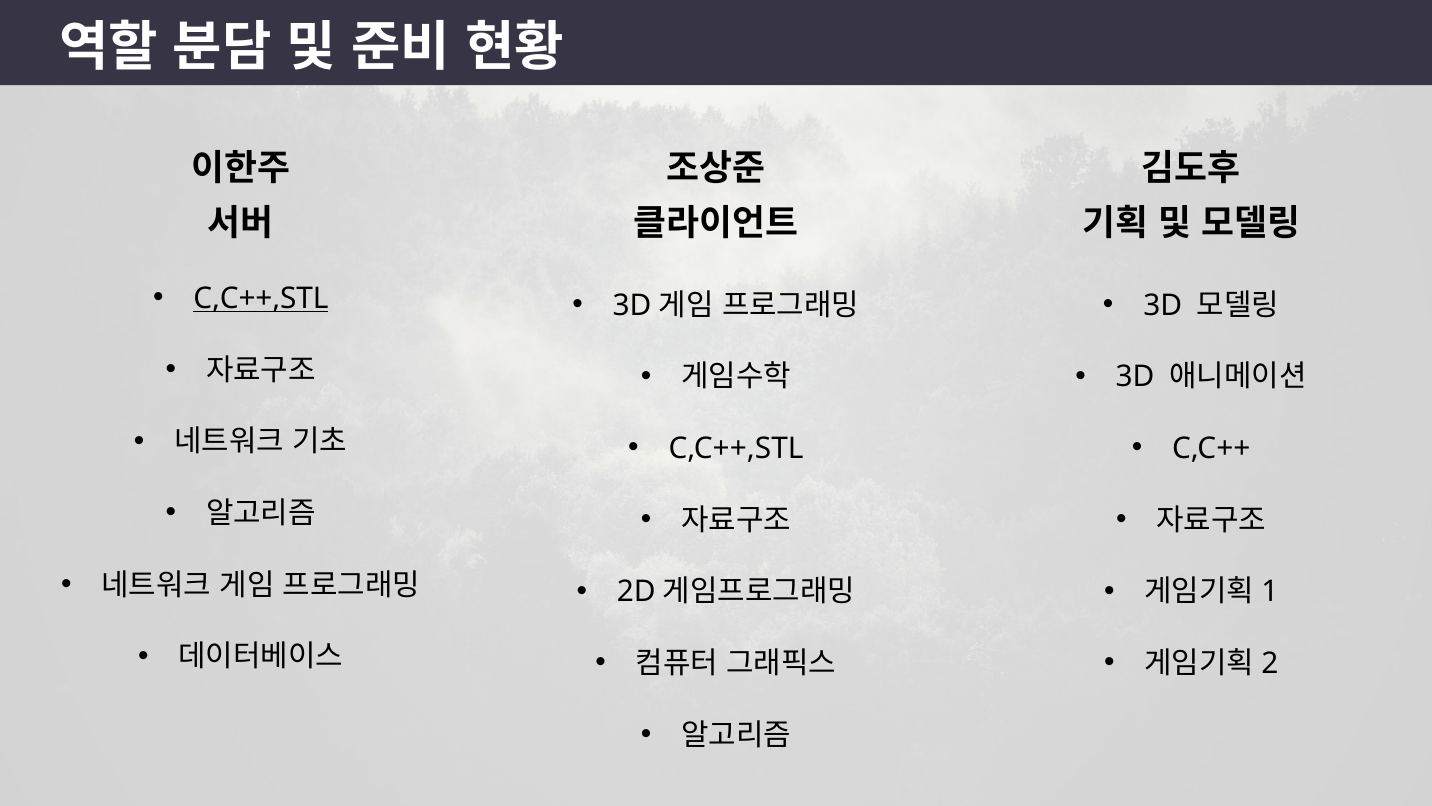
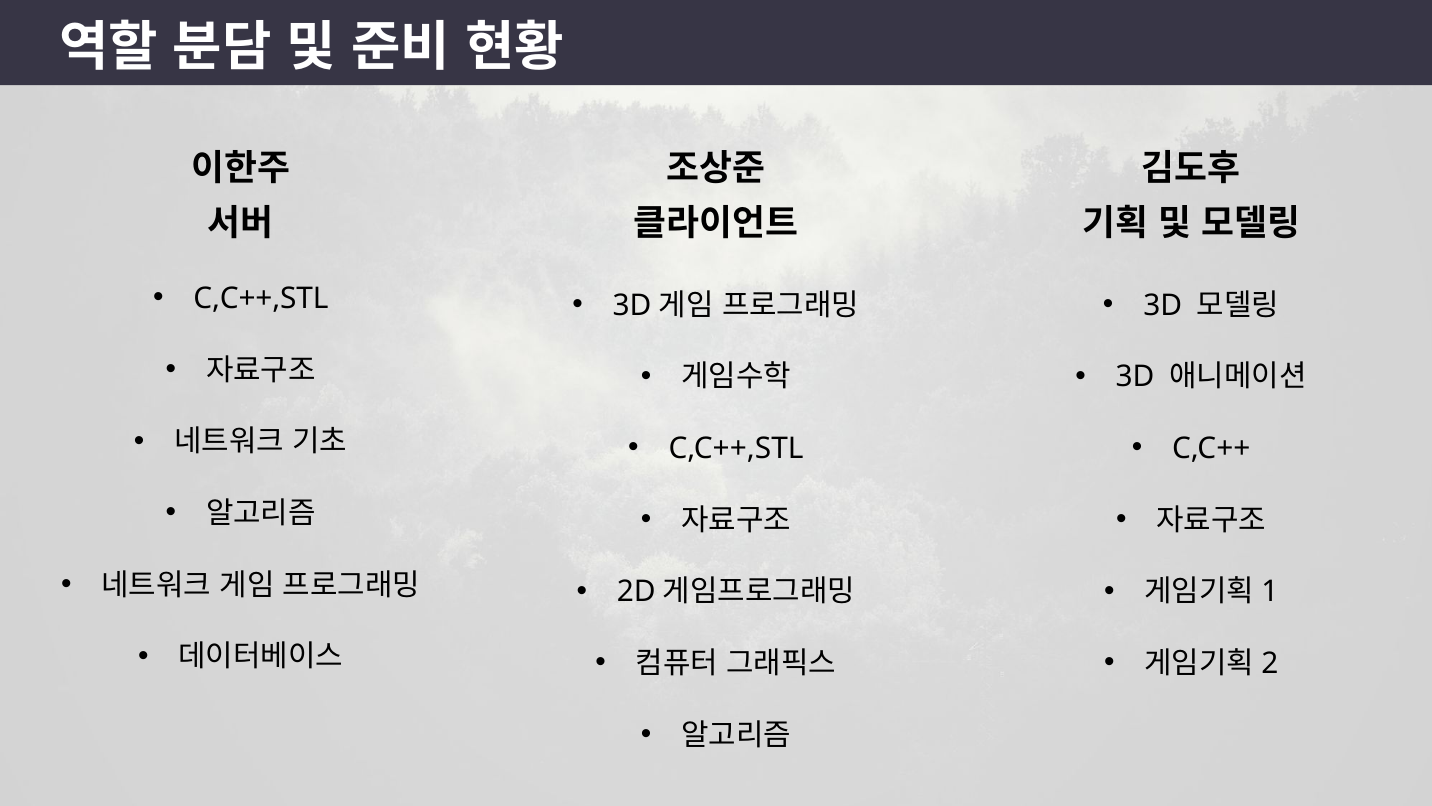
C,C++,STL underline: present -> none (261, 298)
